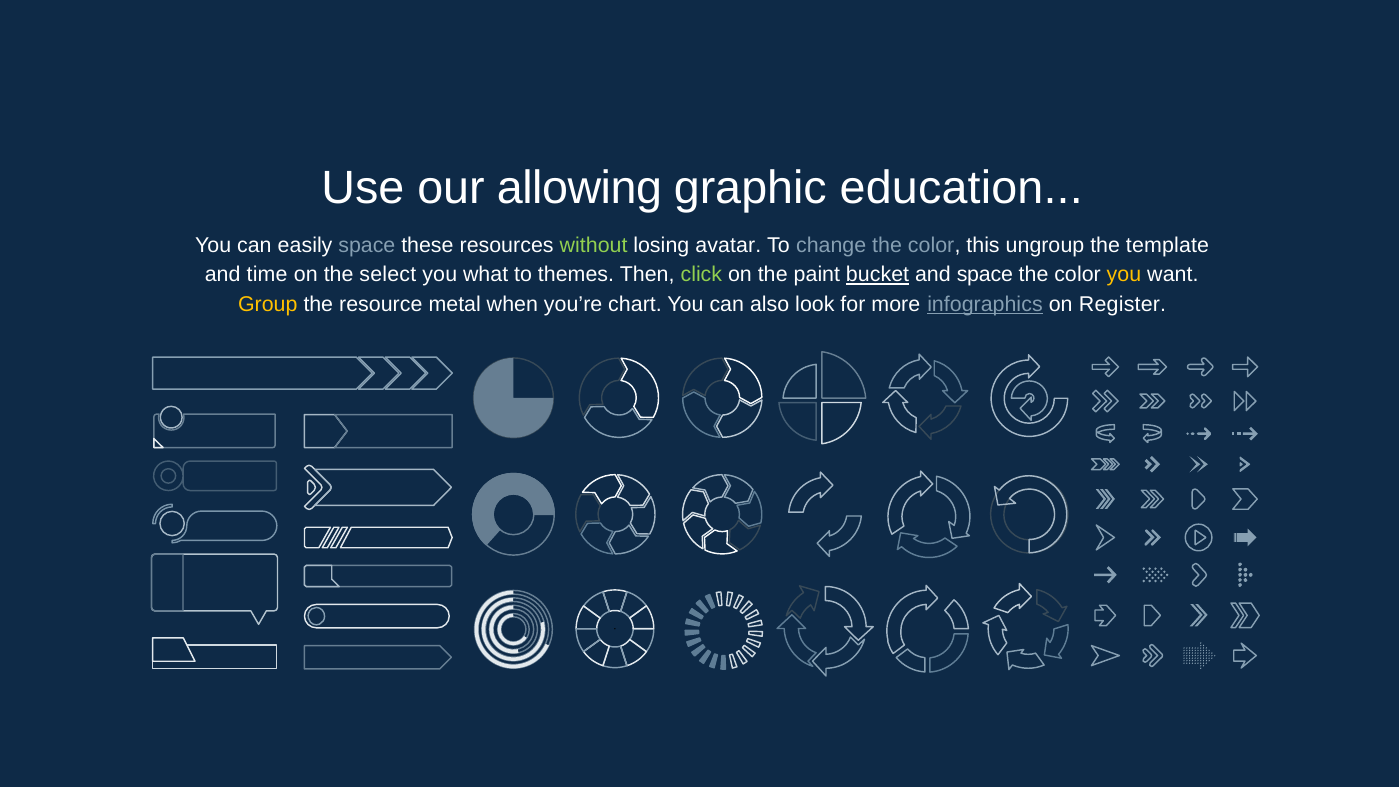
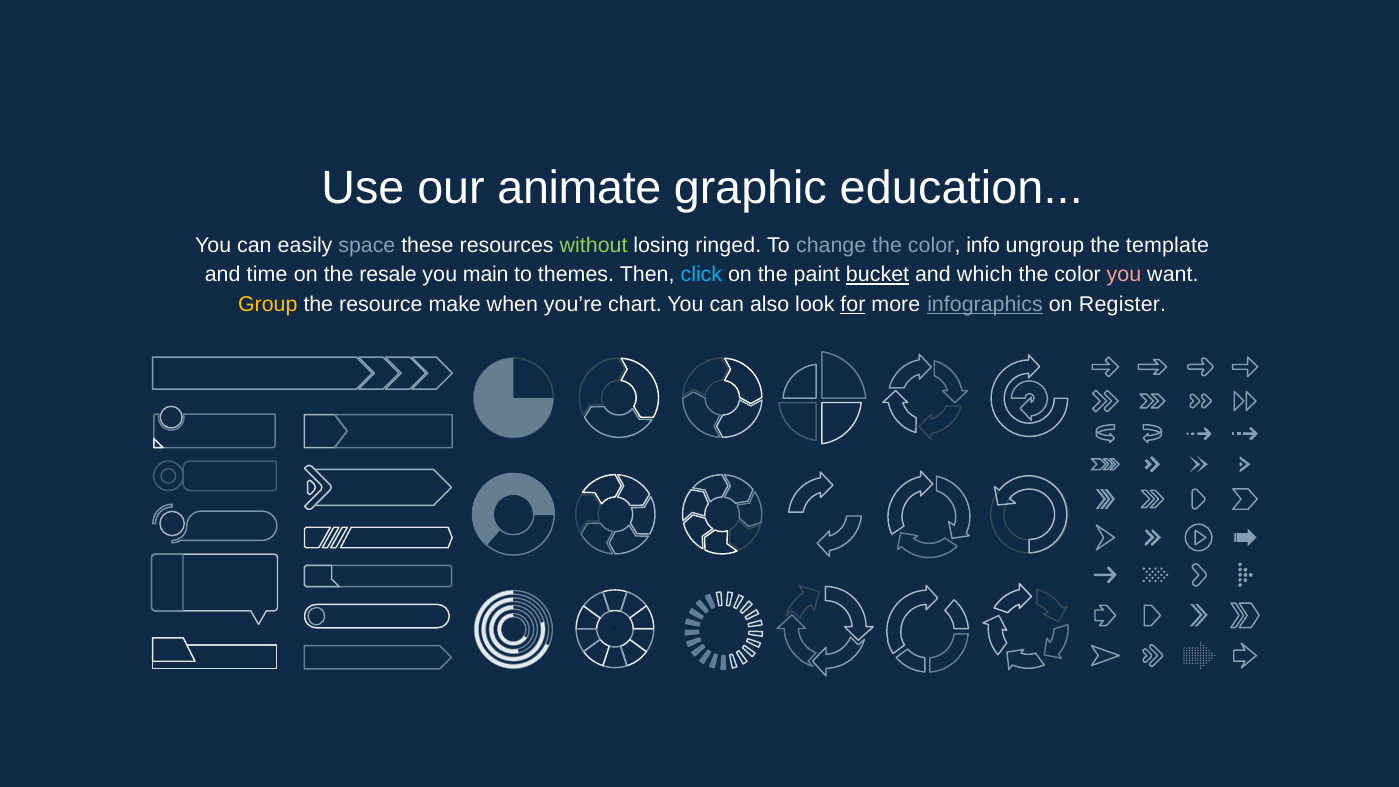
allowing: allowing -> animate (579, 188)
avatar: avatar -> ringed (728, 245)
this: this -> info (983, 245)
select: select -> resale (388, 275)
what: what -> main (486, 275)
click colour: light green -> light blue (701, 275)
and space: space -> which (985, 275)
you colour: yellow -> pink (1124, 275)
metal: metal -> make (455, 304)
for underline: none -> present (853, 304)
